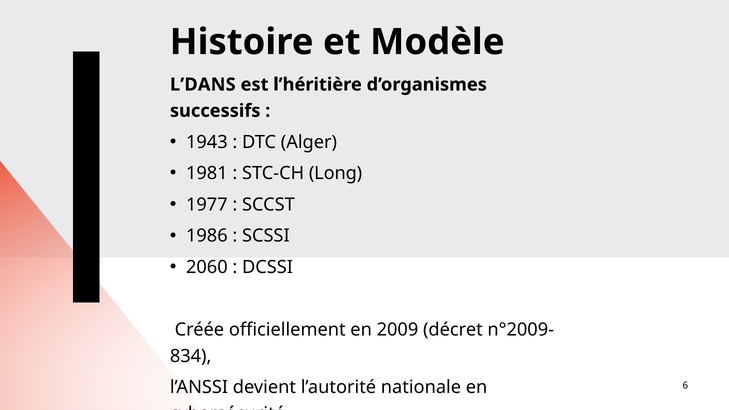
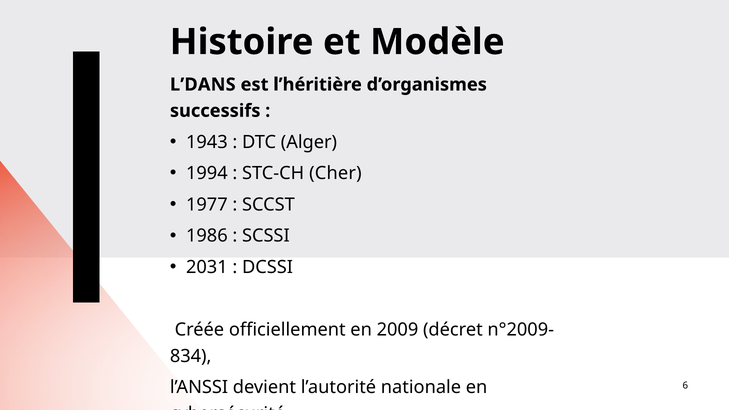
1981: 1981 -> 1994 (207, 173)
Long: Long -> Cher (335, 173)
2060: 2060 -> 2031 (207, 267)
